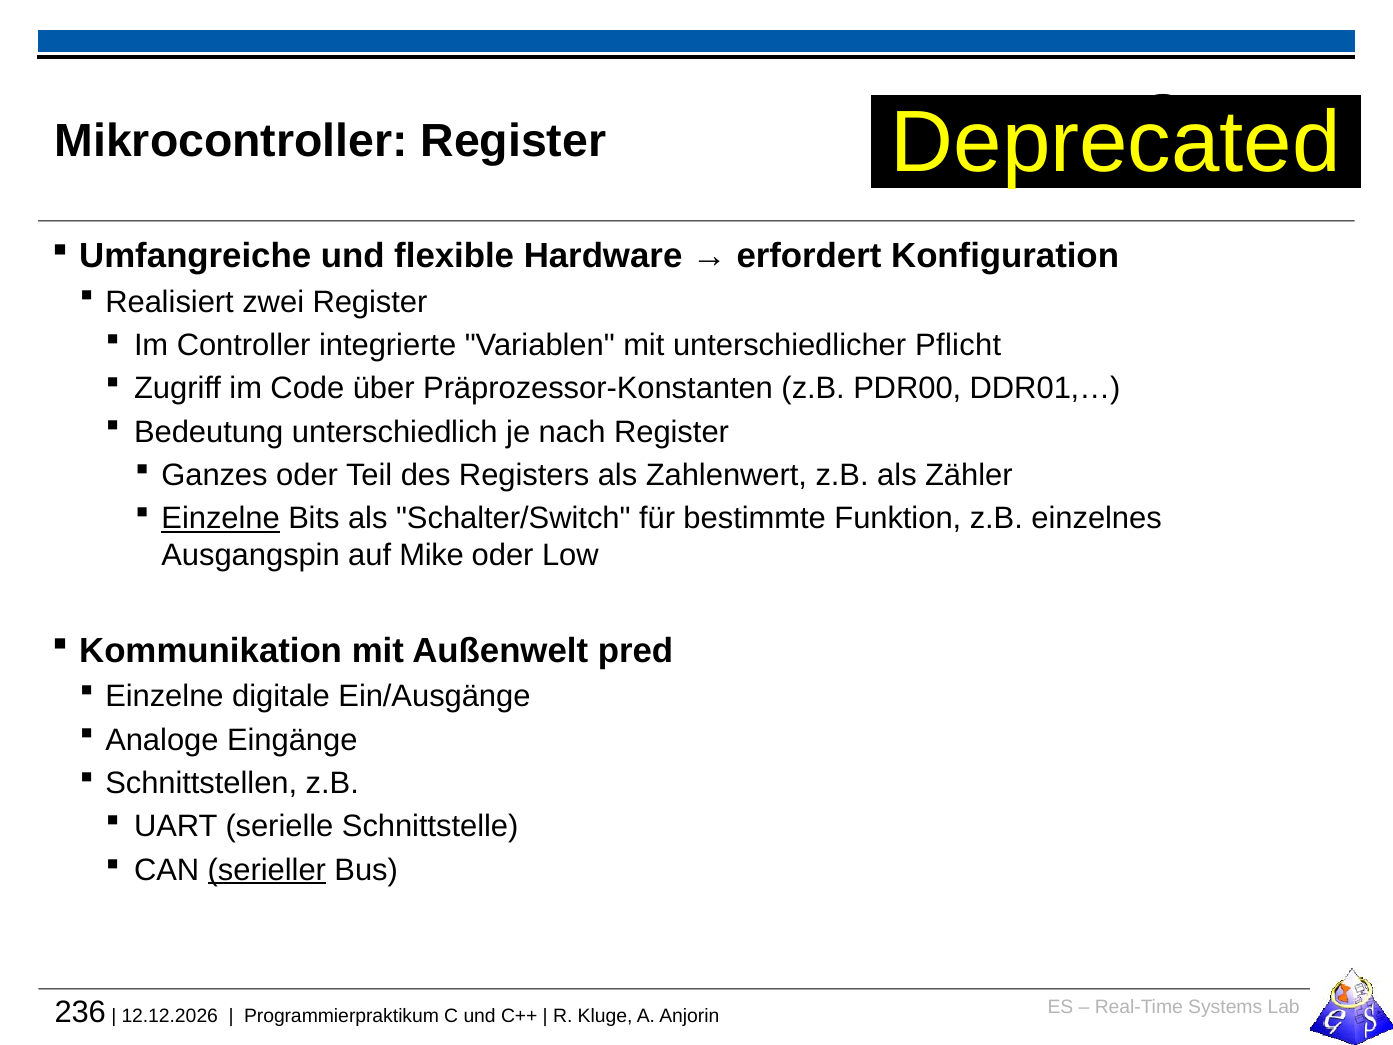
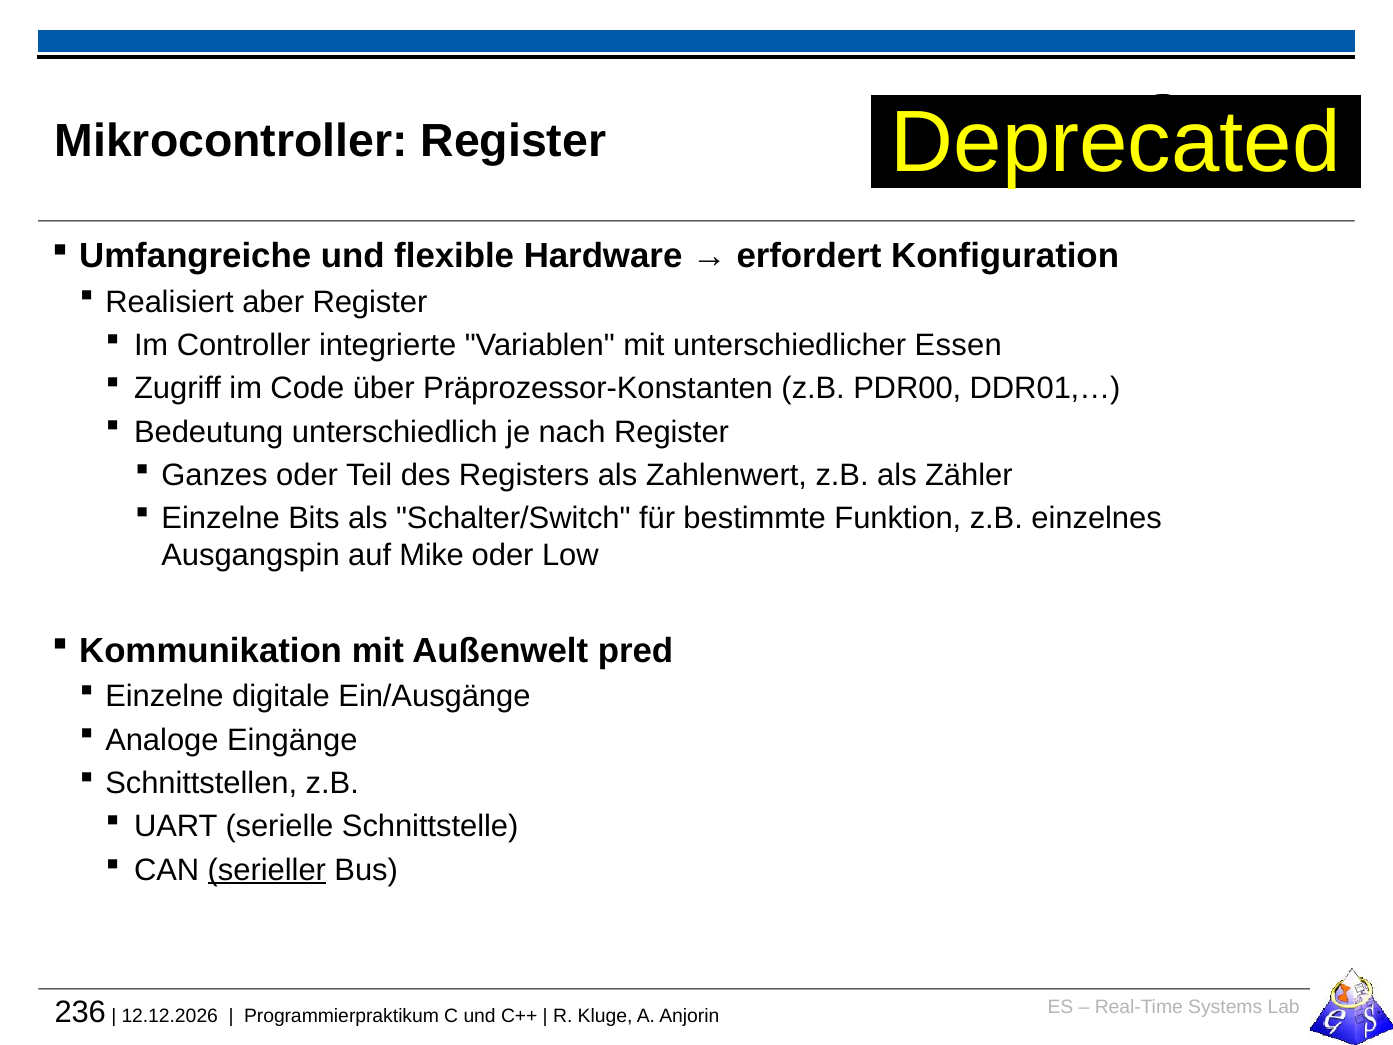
zwei: zwei -> aber (273, 302)
Pflicht: Pflicht -> Essen (958, 345)
Einzelne underline: present -> none (221, 518)
